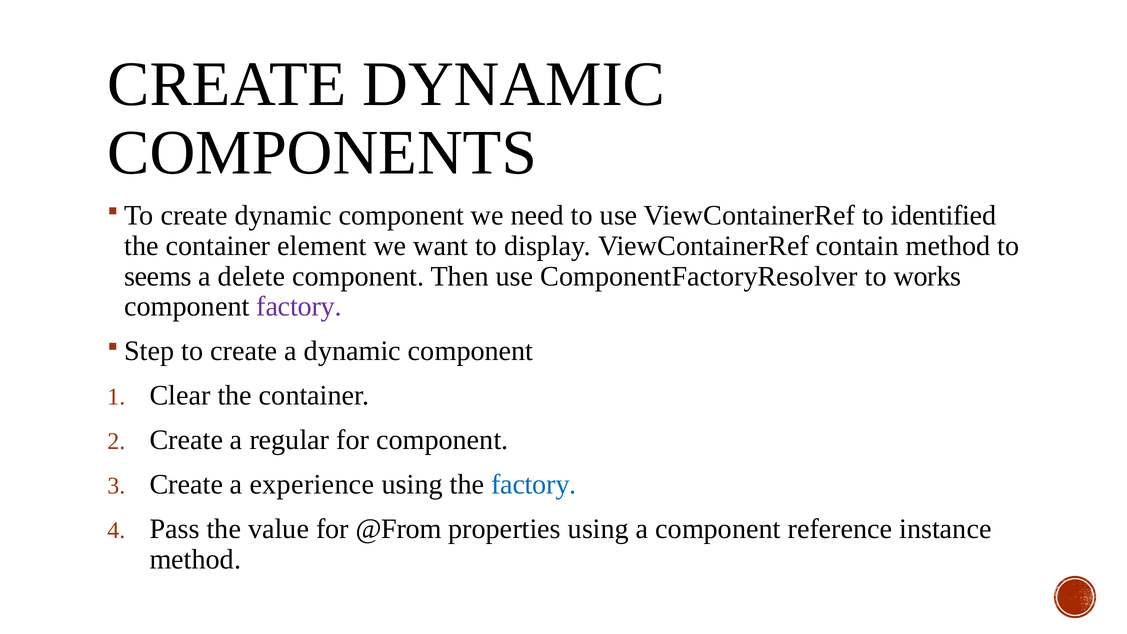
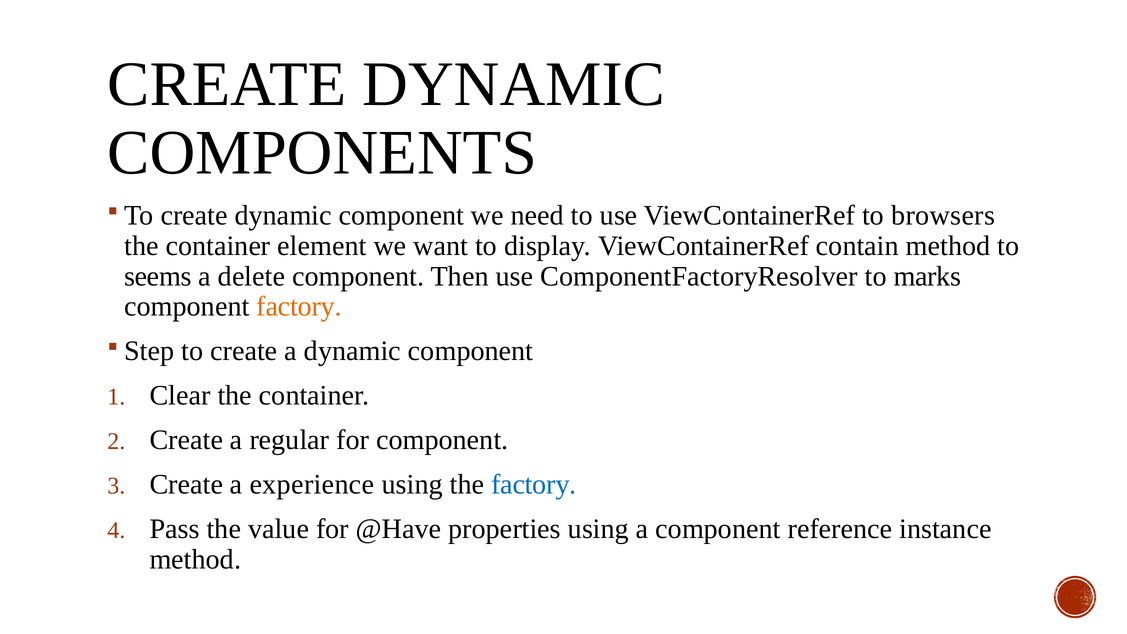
identified: identified -> browsers (943, 215)
works: works -> marks (927, 276)
factory colour: purple -> orange (299, 307)
@From: @From -> @Have (399, 529)
